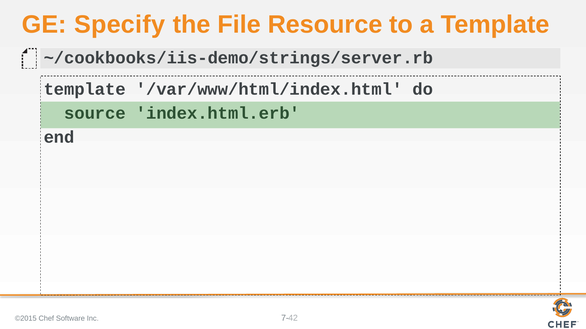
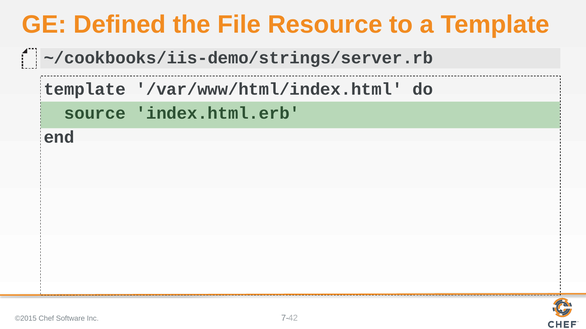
Specify: Specify -> Defined (120, 24)
